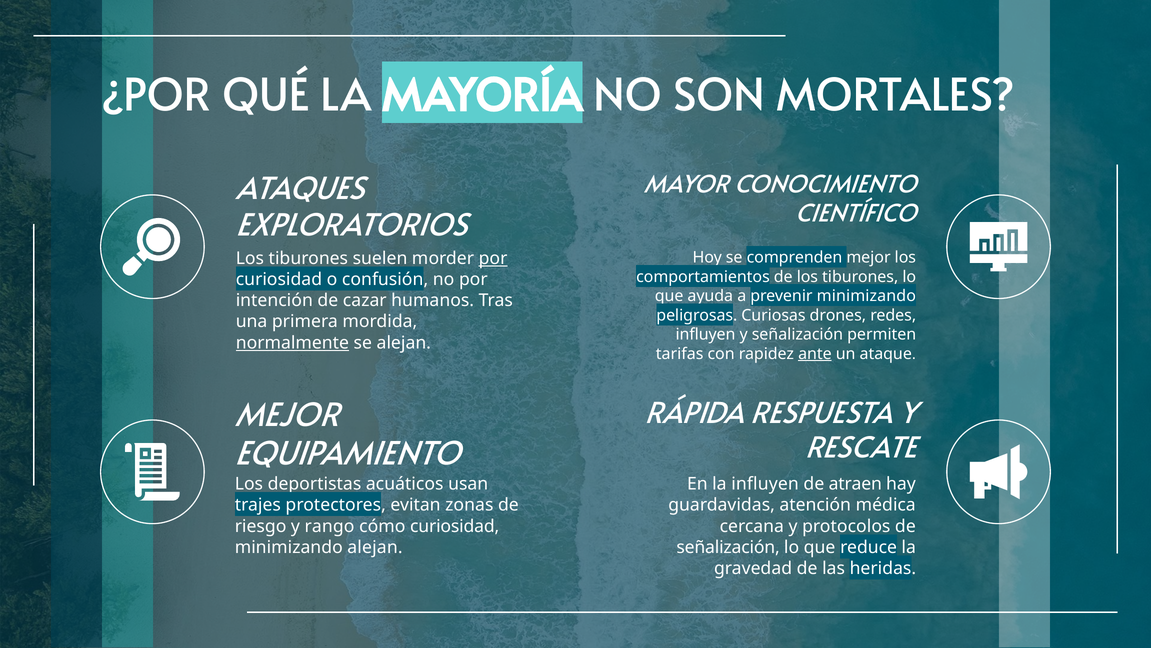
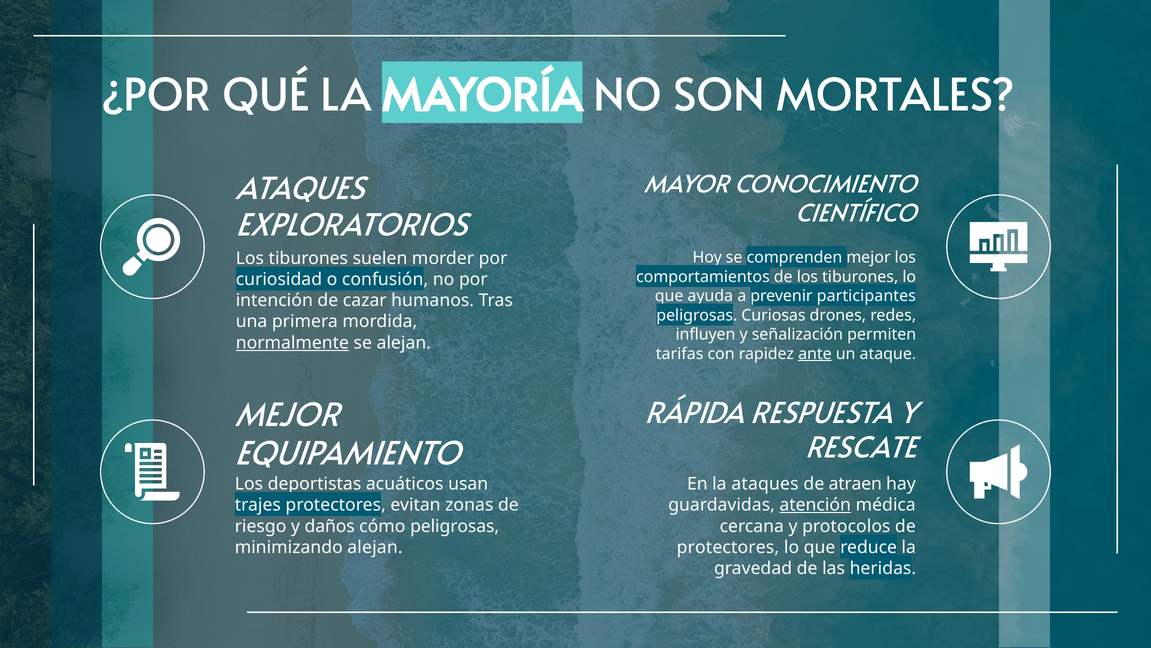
por underline: present -> none (493, 258)
prevenir minimizando: minimizando -> participantes (866, 296)
la influyen: influyen -> ataques (765, 484)
atención underline: none -> present (815, 505)
rango: rango -> daños (330, 526)
cómo curiosidad: curiosidad -> peligrosas (455, 526)
señalización: señalización -> protectores (728, 547)
